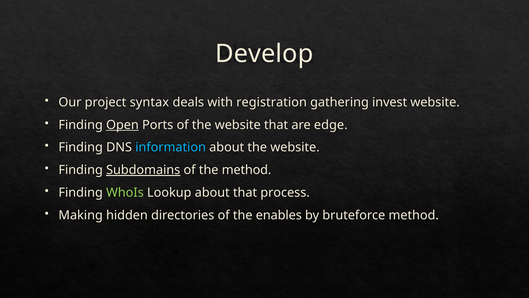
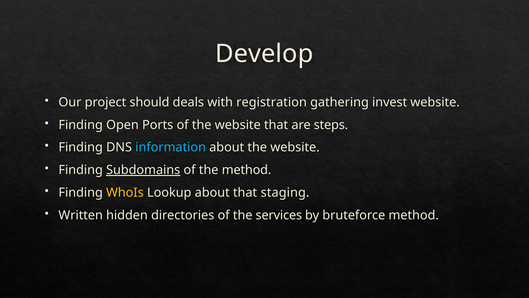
syntax: syntax -> should (149, 102)
Open underline: present -> none (122, 125)
edge: edge -> steps (331, 125)
WhoIs colour: light green -> yellow (125, 192)
process: process -> staging (285, 192)
Making: Making -> Written (81, 215)
enables: enables -> services (279, 215)
